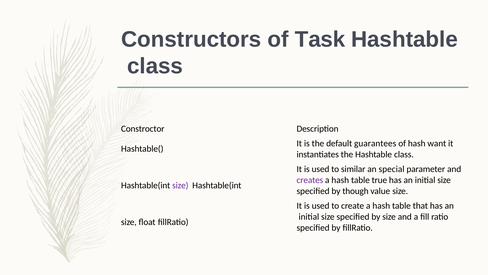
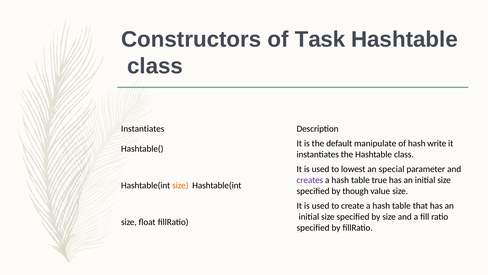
Constroctor: Constroctor -> Instantiates (143, 129)
guarantees: guarantees -> manipulate (375, 143)
want: want -> write (437, 143)
similar: similar -> lowest (353, 169)
size colour: purple -> orange (180, 185)
